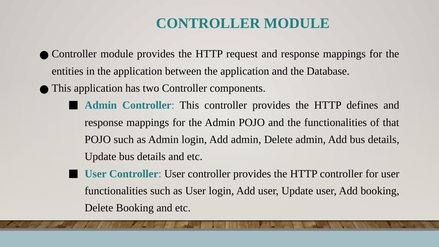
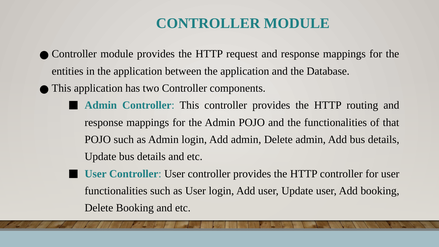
defines: defines -> routing (362, 105)
